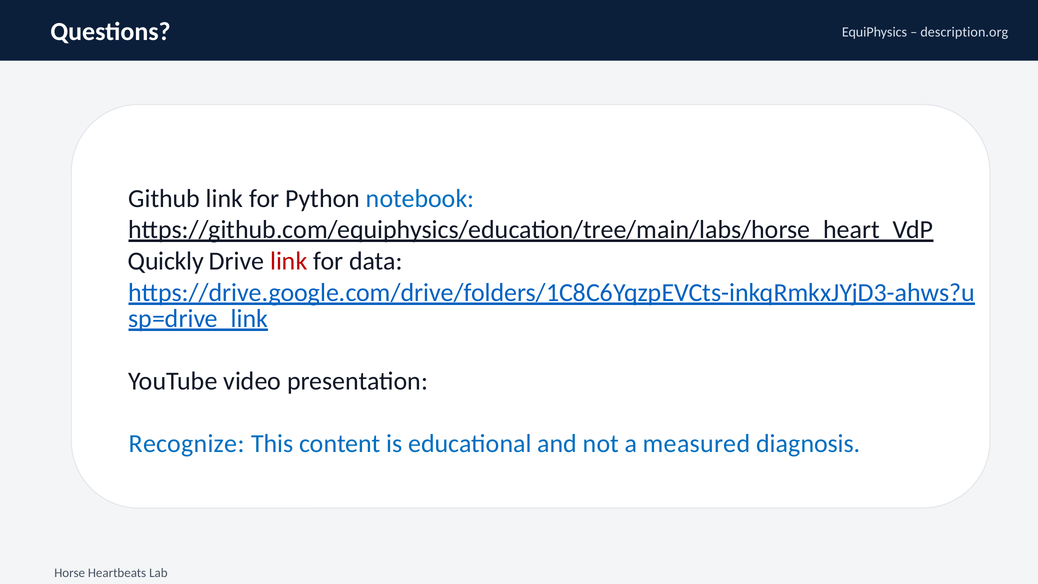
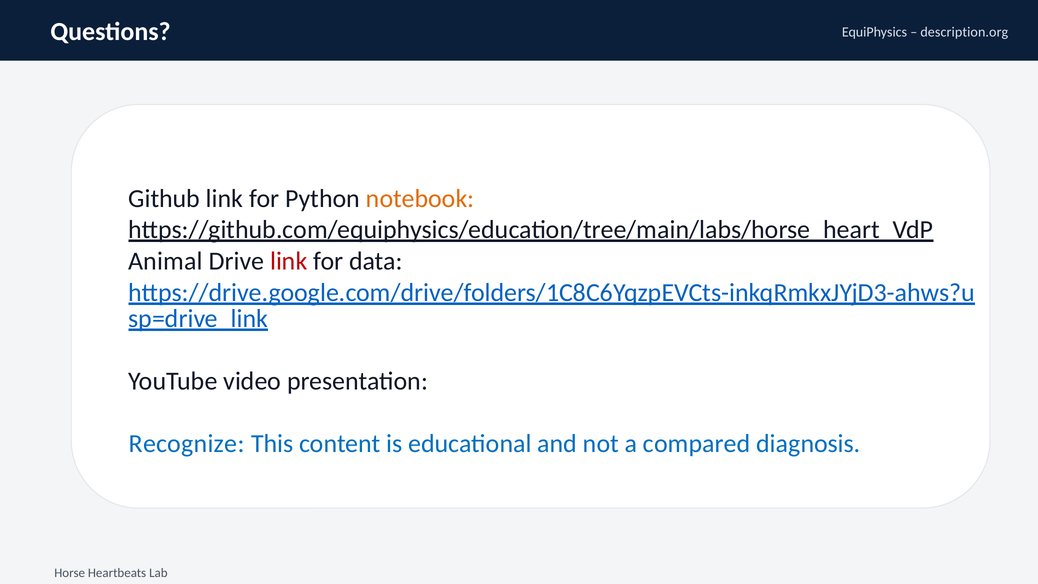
notebook colour: blue -> orange (420, 199)
Quickly: Quickly -> Animal (166, 261)
measured: measured -> compared (697, 444)
